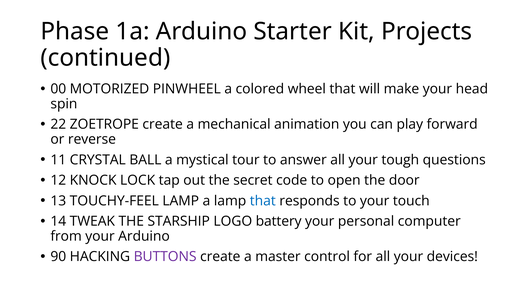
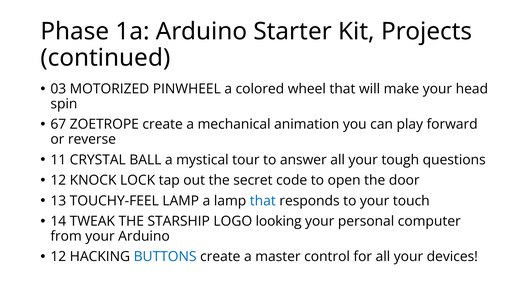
00: 00 -> 03 (58, 89)
22: 22 -> 67 (58, 124)
battery: battery -> looking (279, 221)
90: 90 -> 12 (58, 256)
BUTTONS colour: purple -> blue (165, 256)
